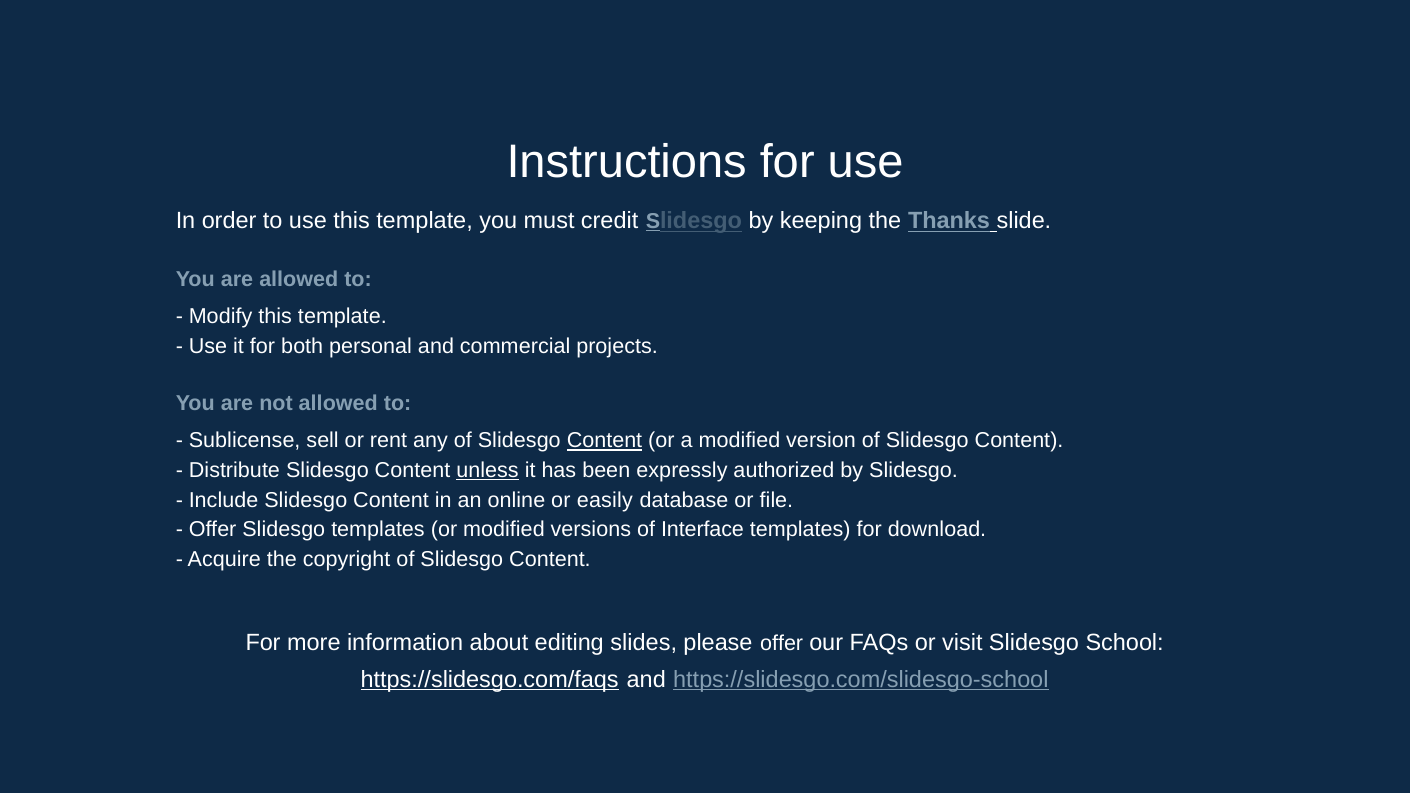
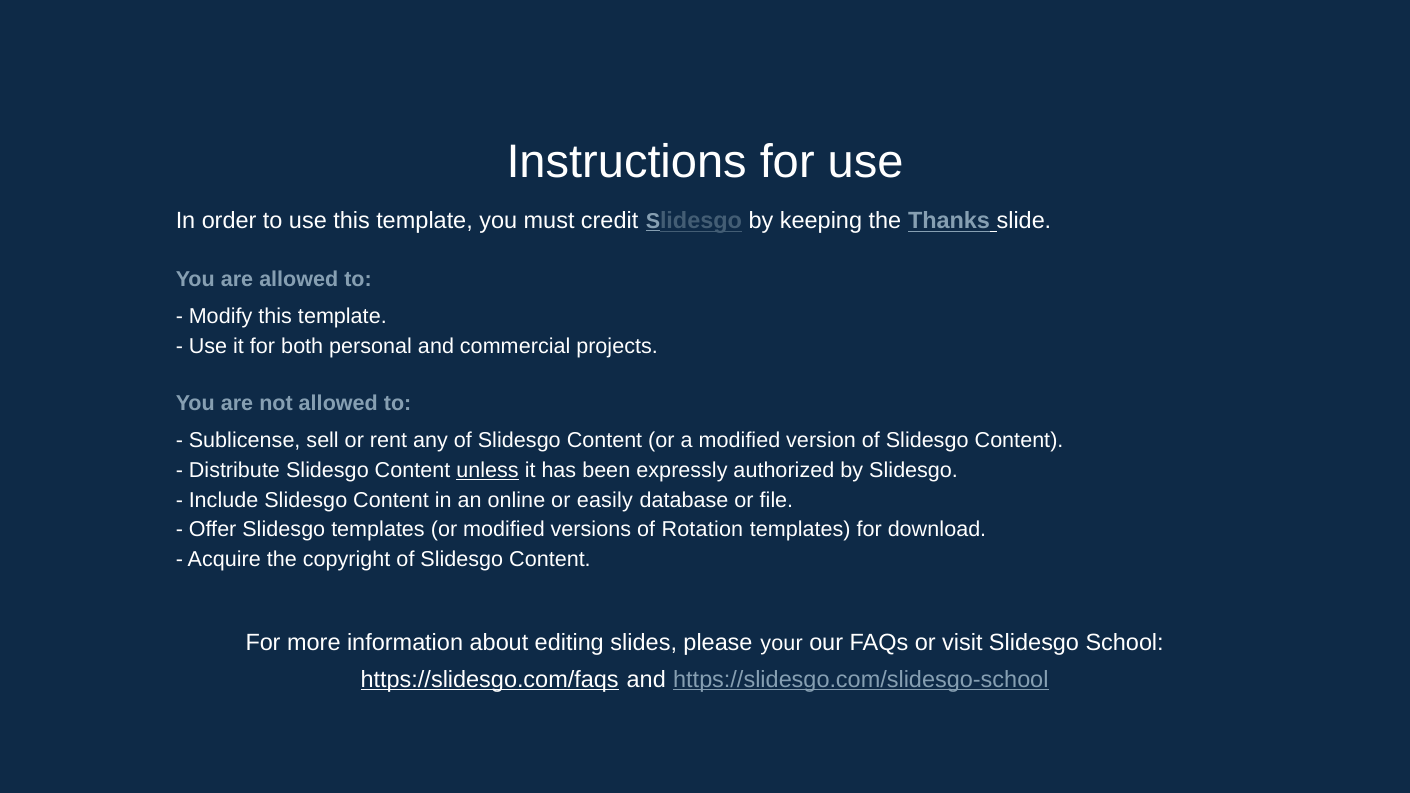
Content underline: present -> none (604, 441)
Interface: Interface -> Rotation (702, 530)
please offer: offer -> your (782, 643)
